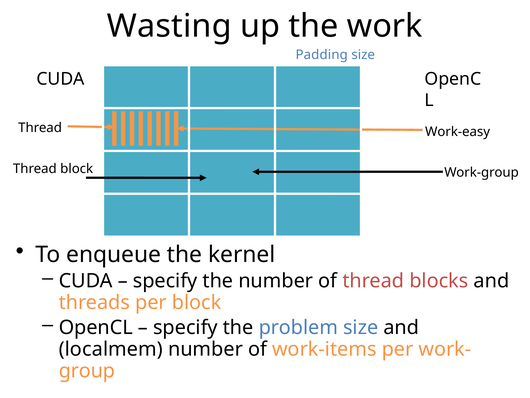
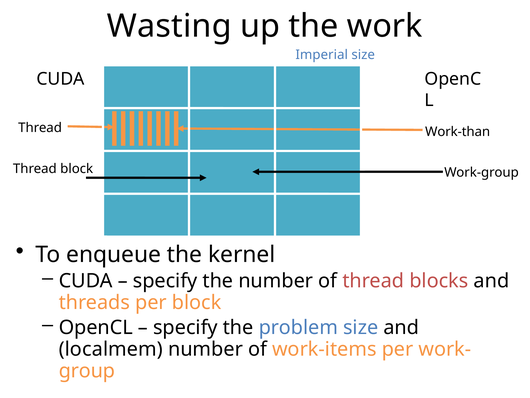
Padding: Padding -> Imperial (322, 55)
Work-easy: Work-easy -> Work-than (458, 132)
